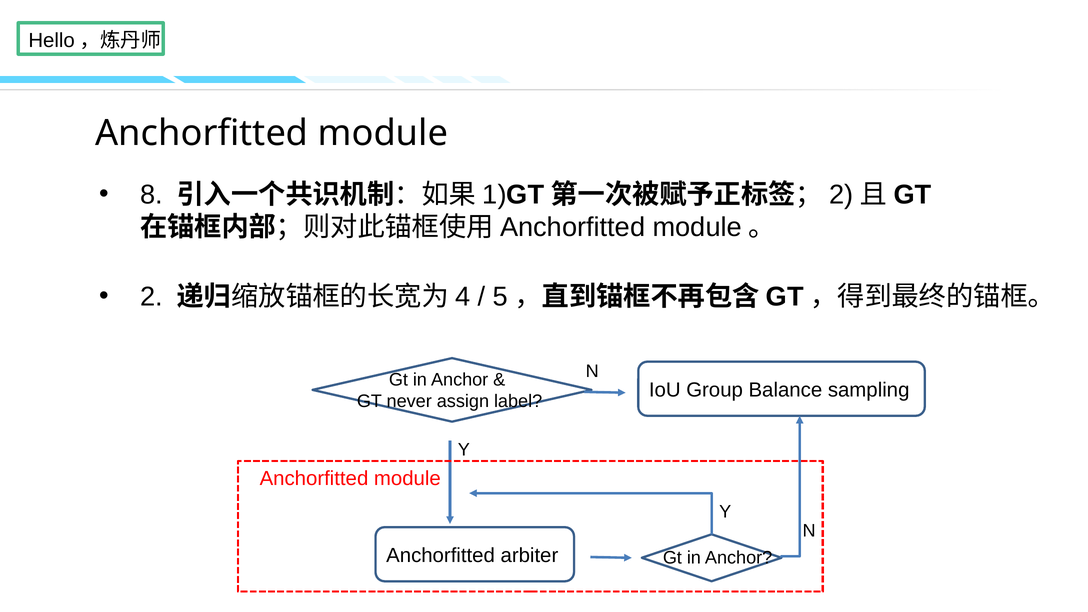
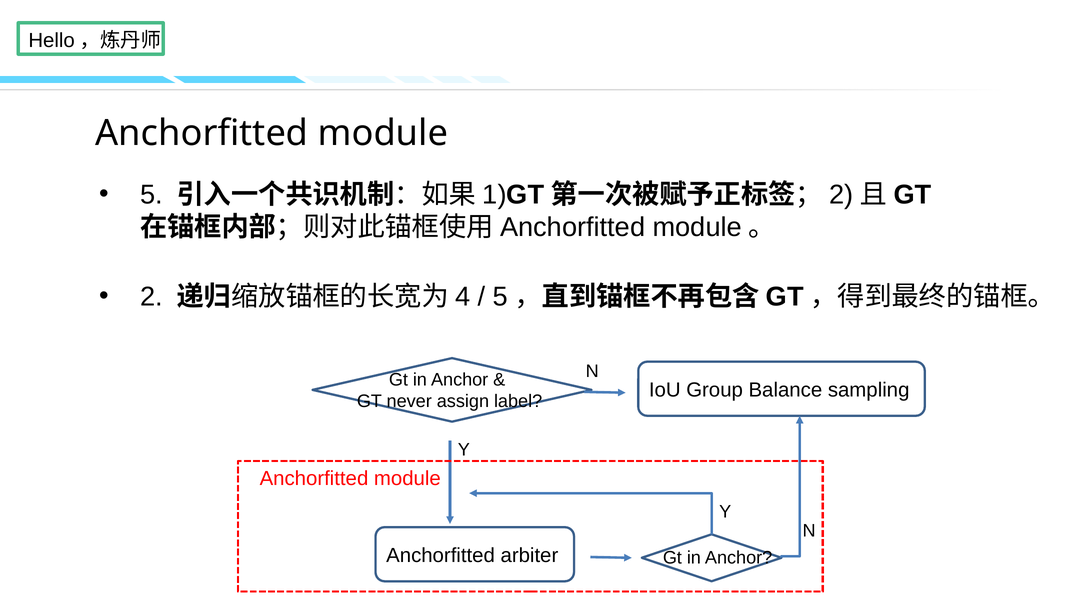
8: 8 -> 5 (151, 195)
